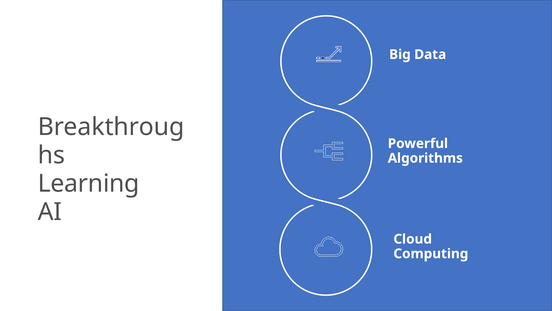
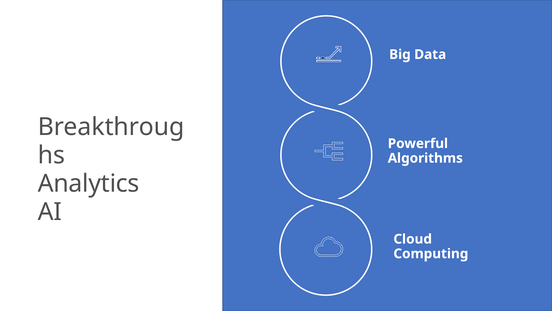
Learning: Learning -> Analytics (89, 183)
